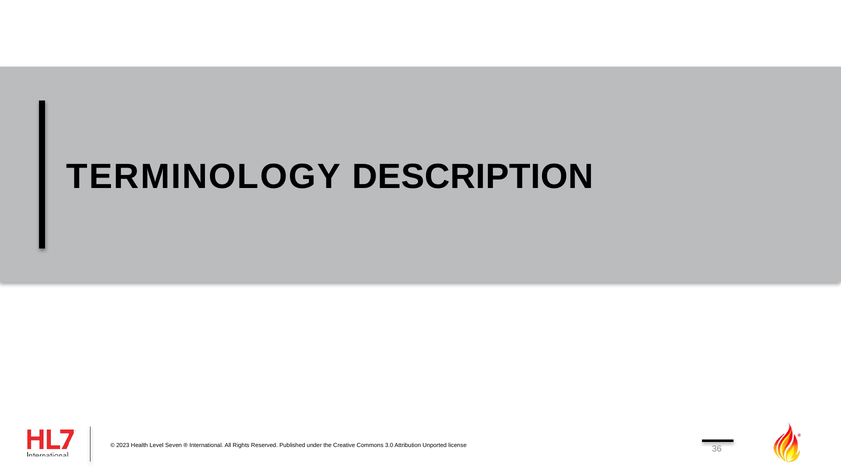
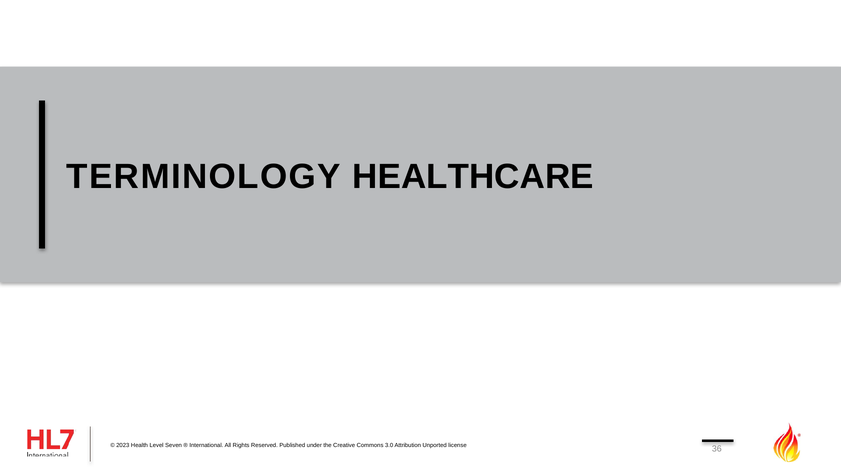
DESCRIPTION: DESCRIPTION -> HEALTHCARE (473, 177)
